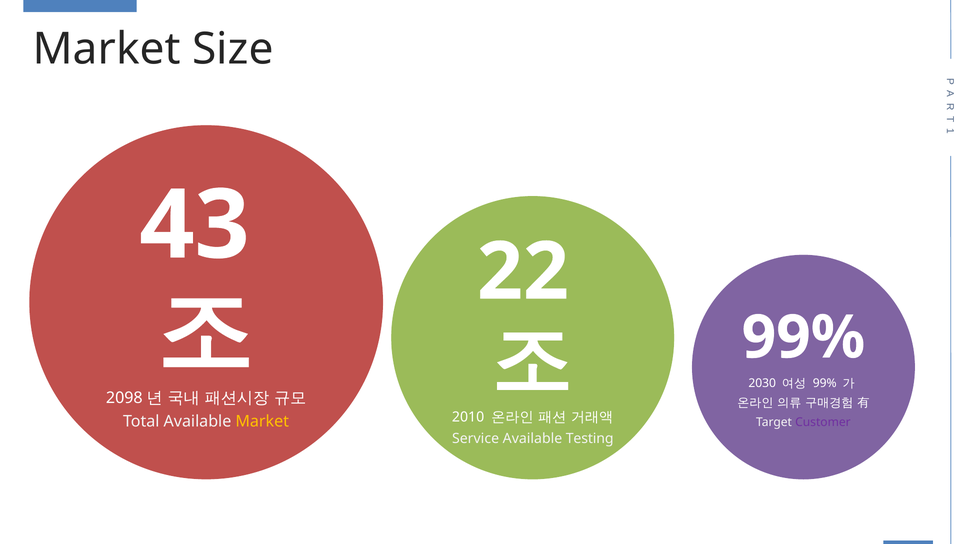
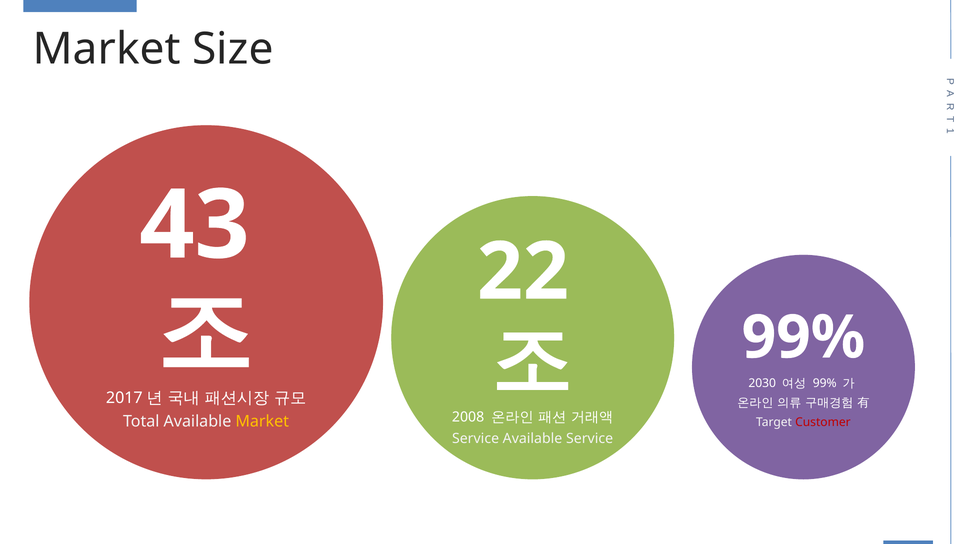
2098: 2098 -> 2017 (124, 397)
2010: 2010 -> 2008 (468, 416)
Customer colour: purple -> red (823, 422)
Available Testing: Testing -> Service (590, 438)
